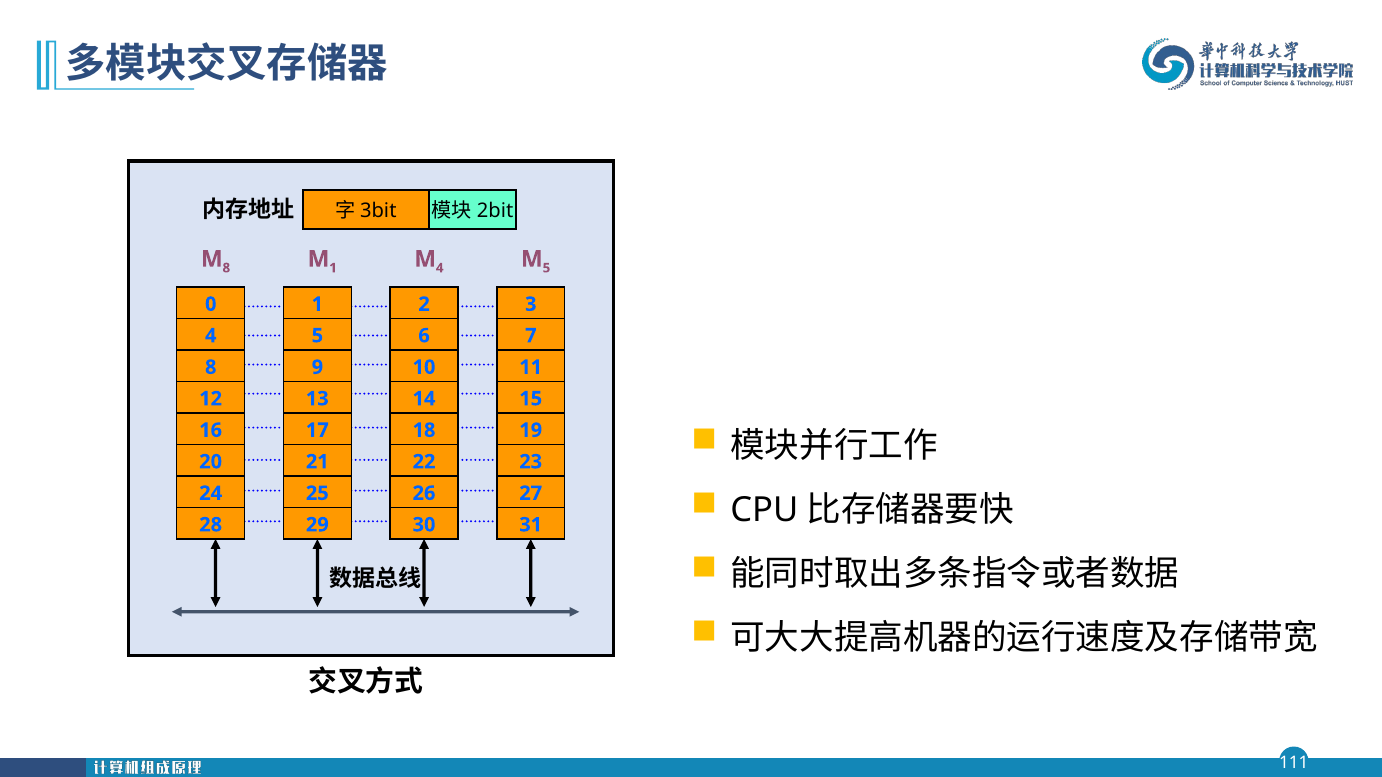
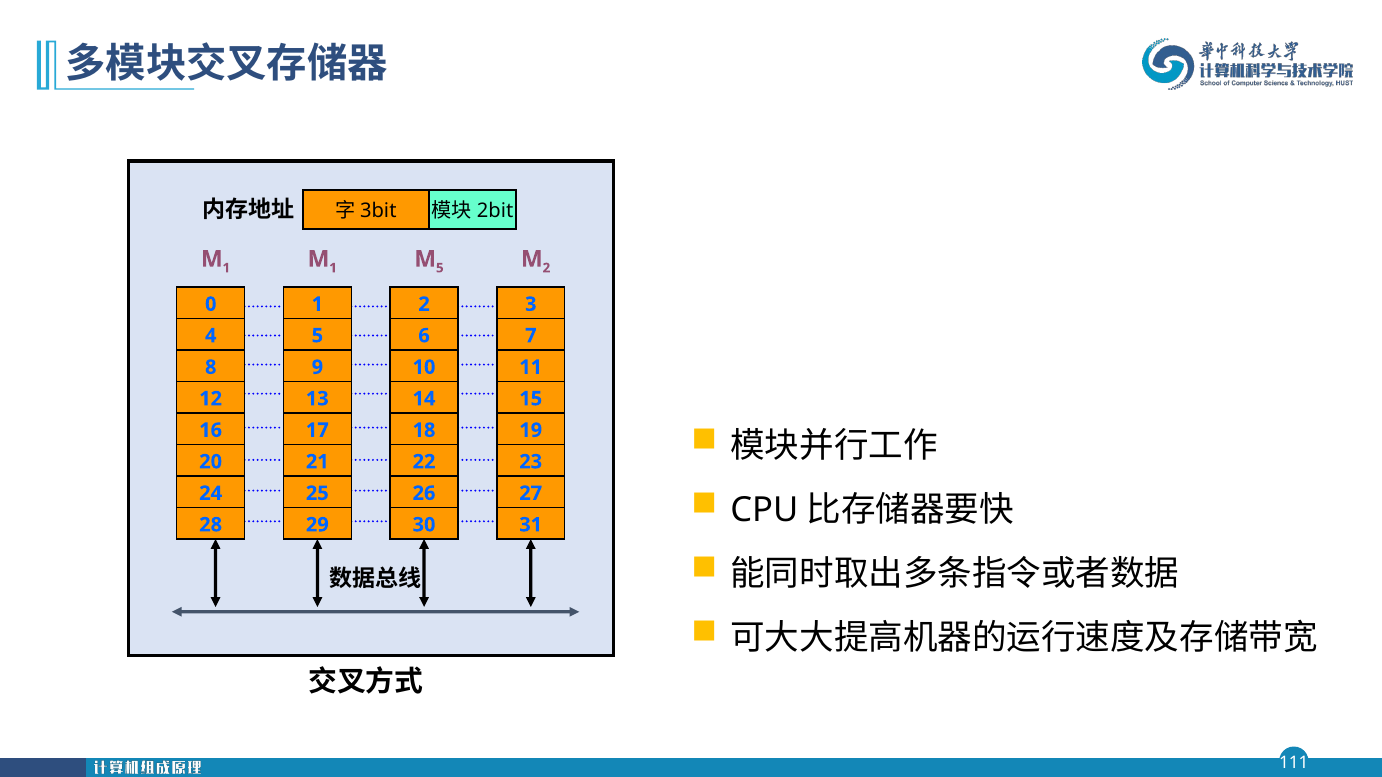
8: 8 -> 1 (226, 268)
4: 4 -> 5 (440, 268)
5: 5 -> 2 (546, 268)
